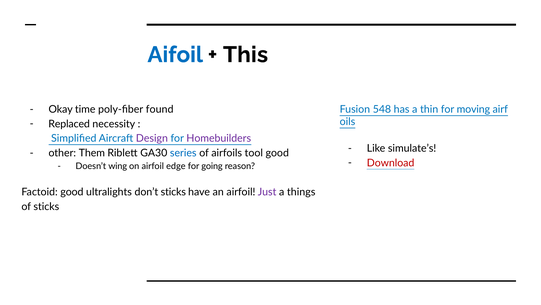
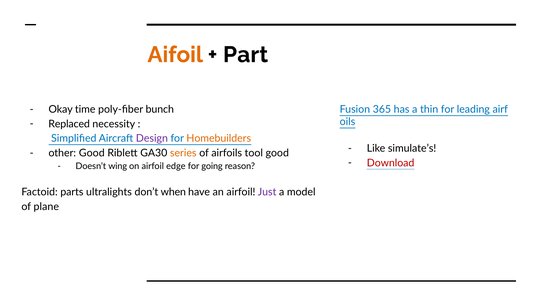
Aifoil colour: blue -> orange (175, 55)
This: This -> Part (246, 55)
found: found -> bunch (160, 109)
548: 548 -> 365 (382, 109)
moving: moving -> leading (473, 109)
Homebuilders colour: purple -> orange (219, 138)
other Them: Them -> Good (92, 153)
series colour: blue -> orange (183, 153)
Factoid good: good -> parts (72, 192)
don’t sticks: sticks -> when (173, 192)
things: things -> model (301, 192)
of sticks: sticks -> plane (46, 206)
